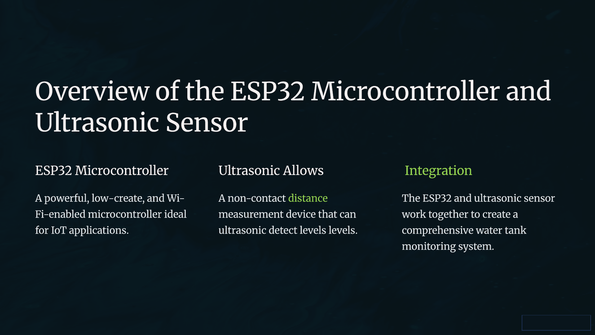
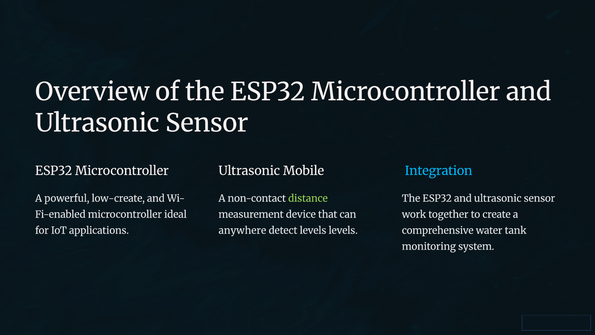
Allows: Allows -> Mobile (303, 171)
Integration colour: light green -> light blue (439, 171)
ultrasonic: ultrasonic -> anywhere (242, 230)
